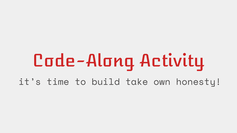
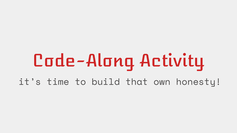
take: take -> that (137, 82)
